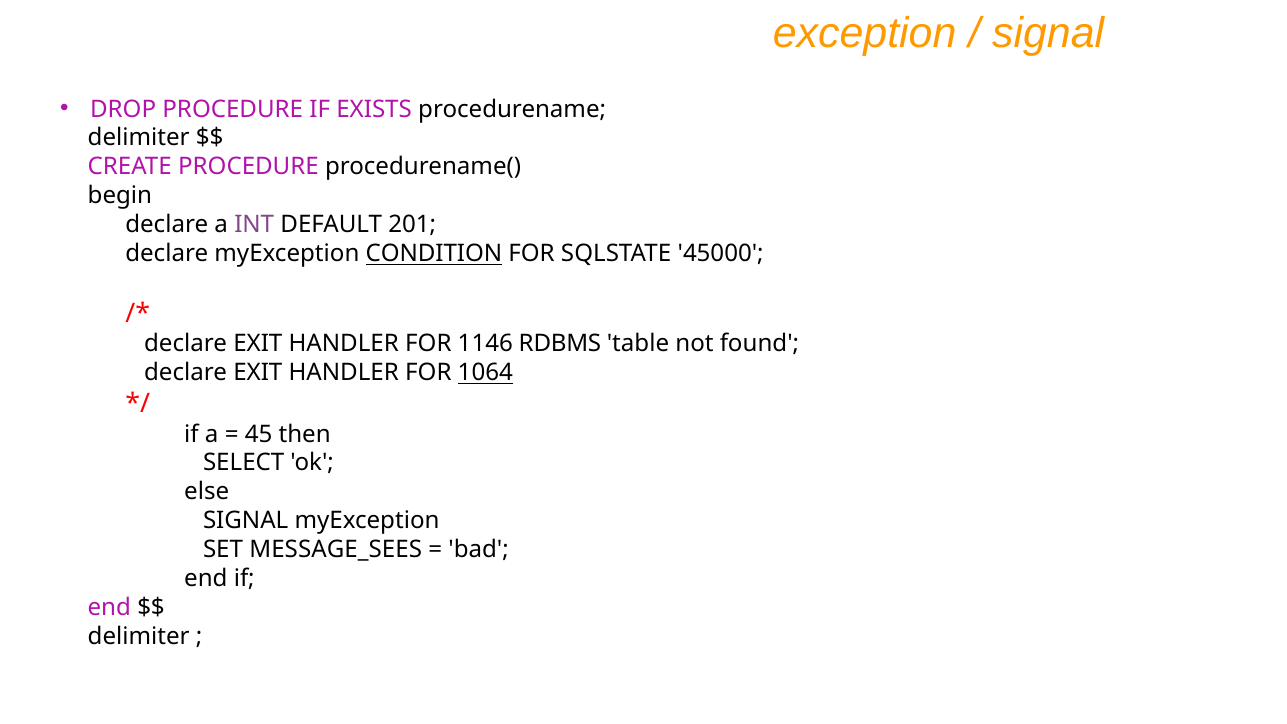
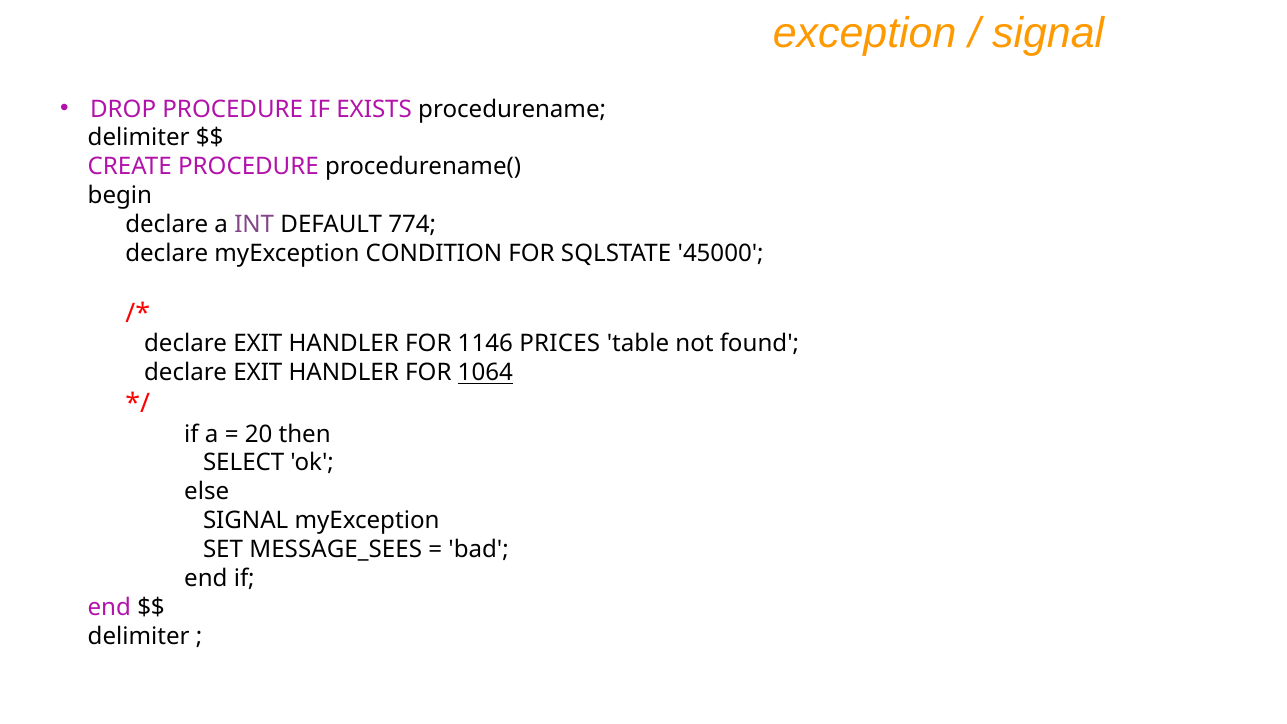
201: 201 -> 774 (412, 225)
CONDITION underline: present -> none (434, 254)
RDBMS: RDBMS -> PRICES (560, 344)
45: 45 -> 20 (259, 434)
